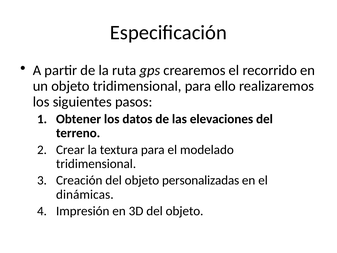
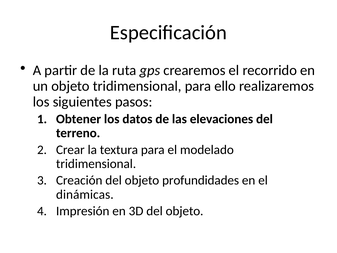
personalizadas: personalizadas -> profundidades (201, 180)
